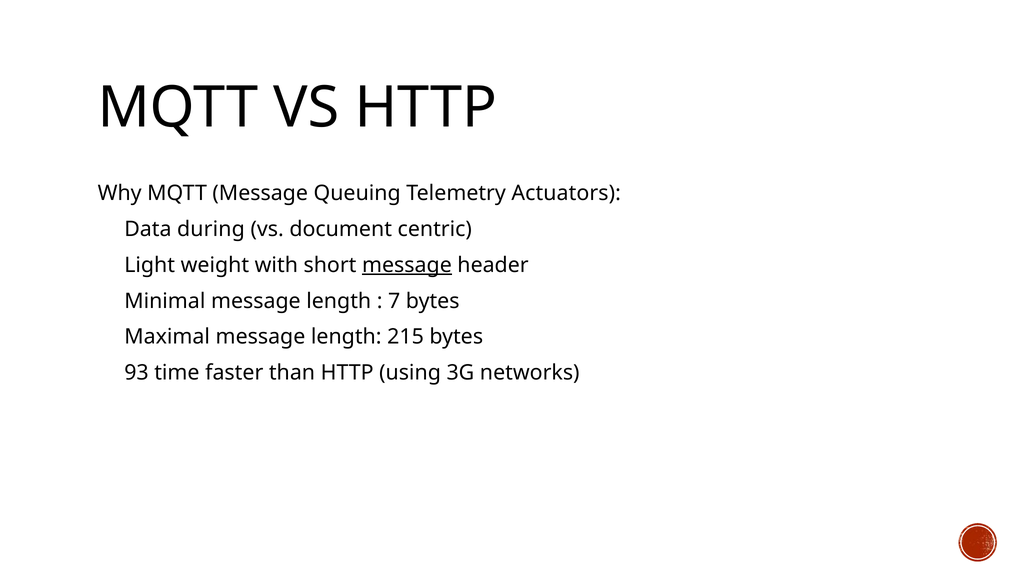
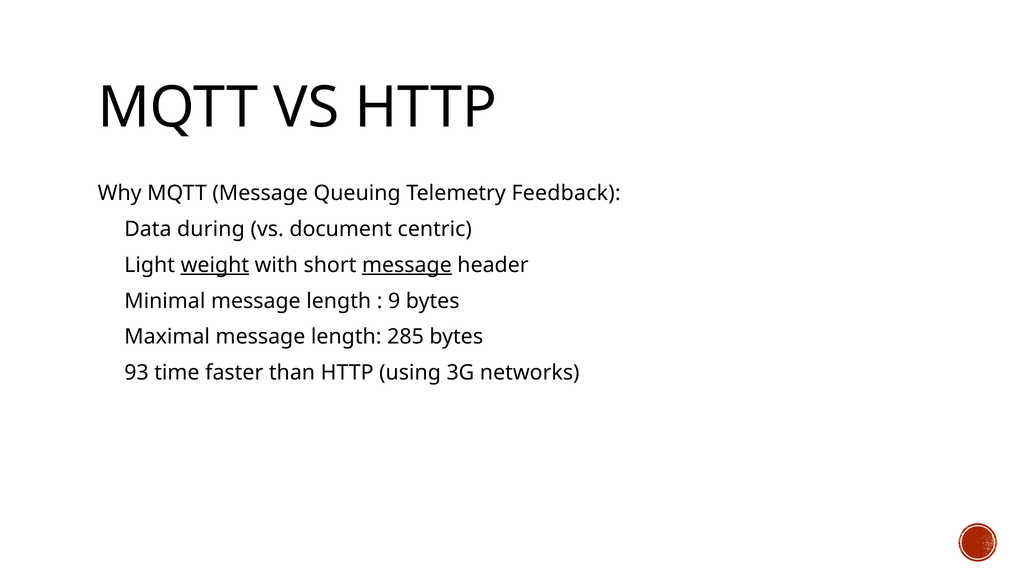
Actuators: Actuators -> Feedback (566, 194)
weight underline: none -> present (215, 265)
7: 7 -> 9 (394, 301)
215: 215 -> 285 (406, 337)
